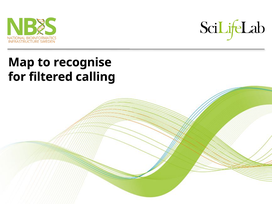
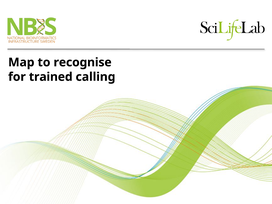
filtered: filtered -> trained (51, 77)
